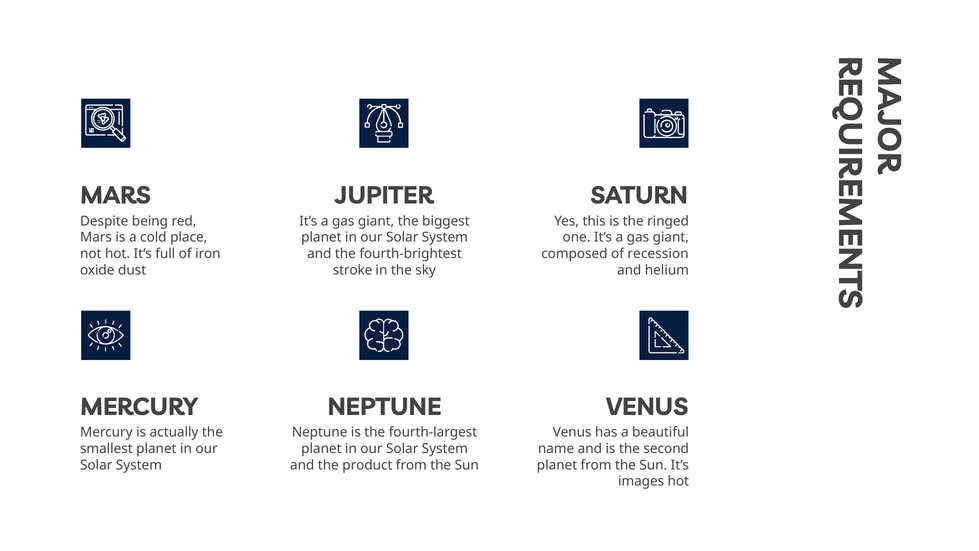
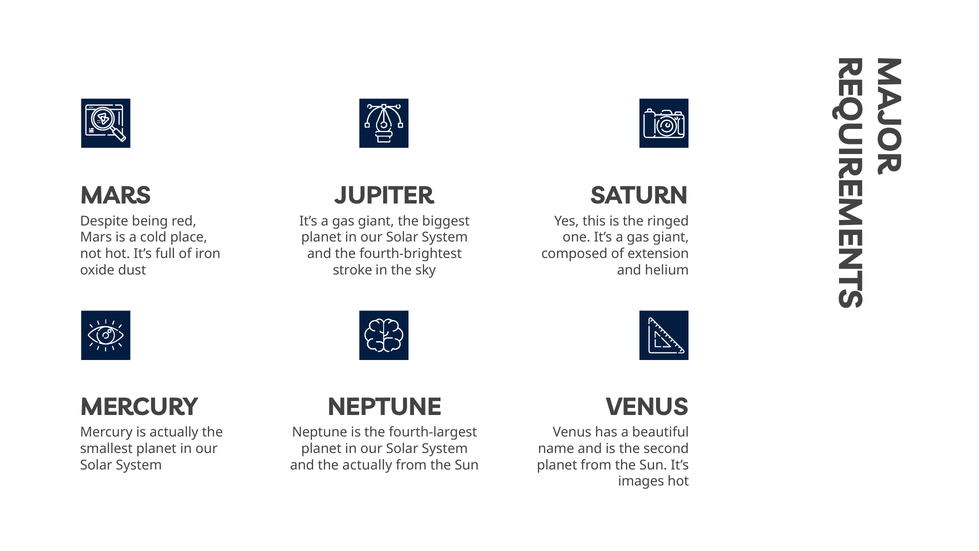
recession: recession -> extension (658, 254)
the product: product -> actually (367, 465)
